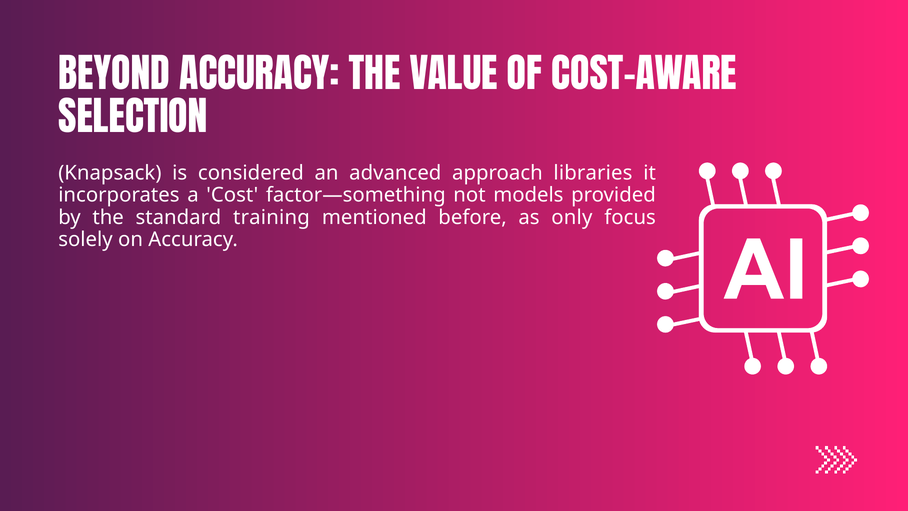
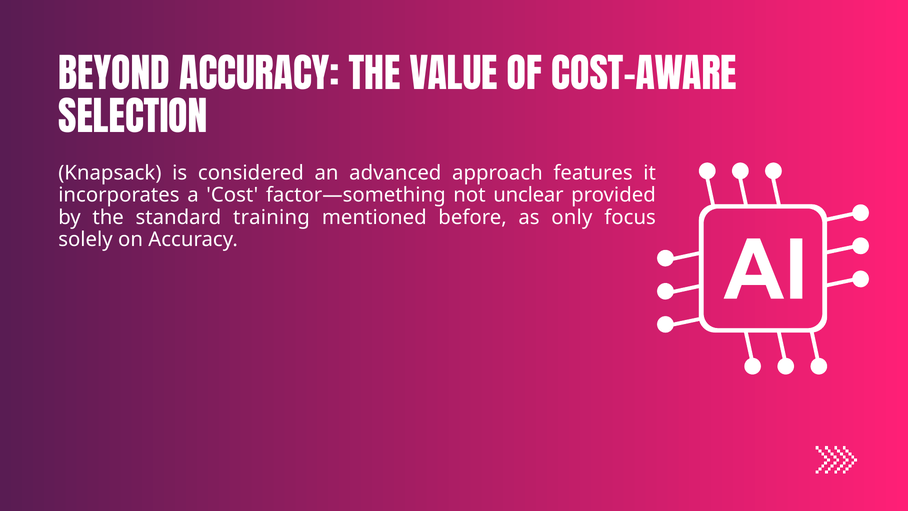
libraries: libraries -> features (593, 173)
models: models -> unclear (528, 195)
